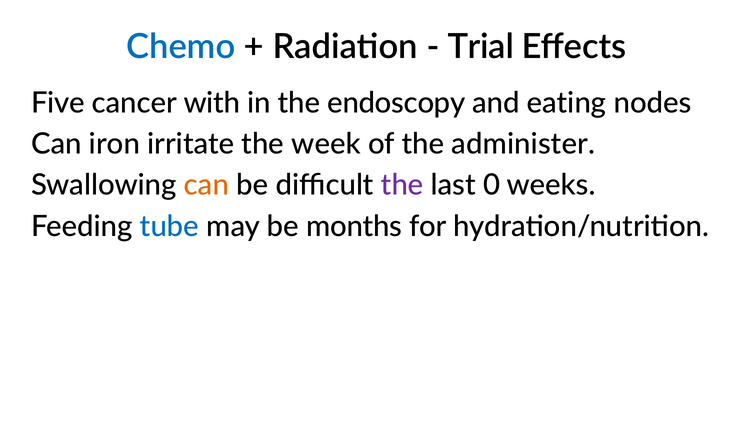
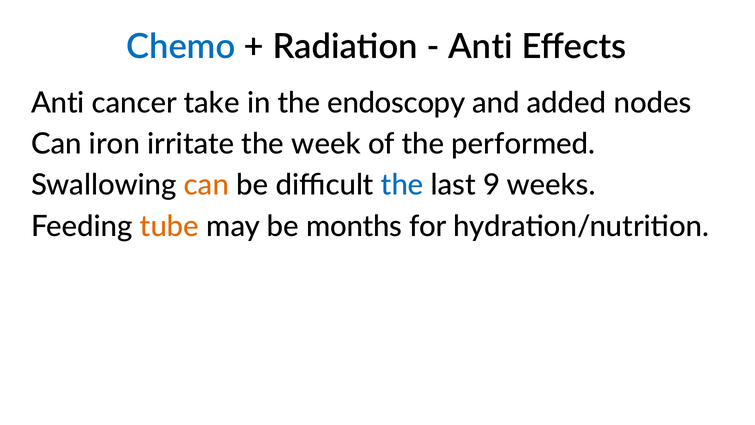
Trial: Trial -> Anti (480, 47)
Five: Five -> Anti (58, 103)
with: with -> take (212, 103)
eating: eating -> added (567, 103)
administer: administer -> performed (523, 144)
the colour: purple -> blue (402, 185)
0: 0 -> 9 (492, 185)
tube colour: blue -> orange (169, 226)
